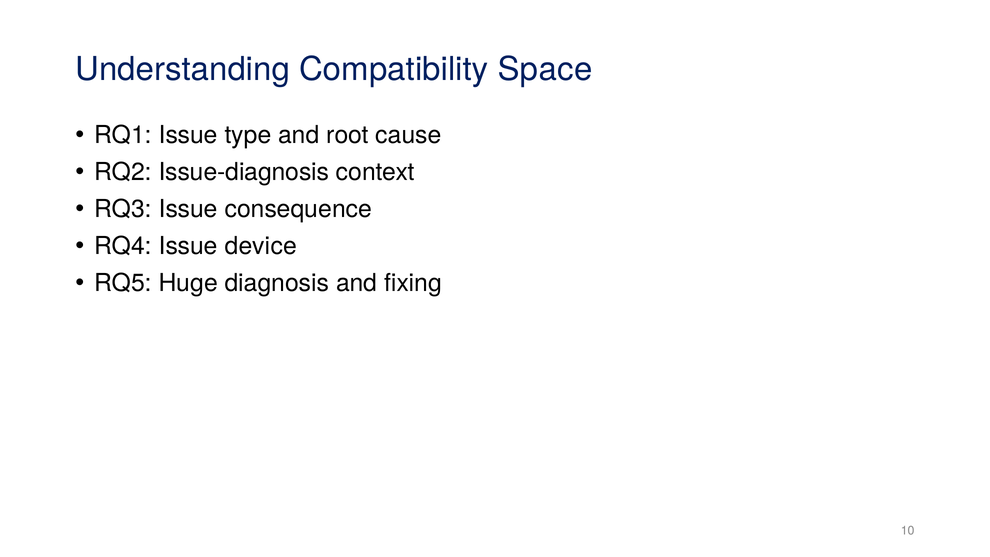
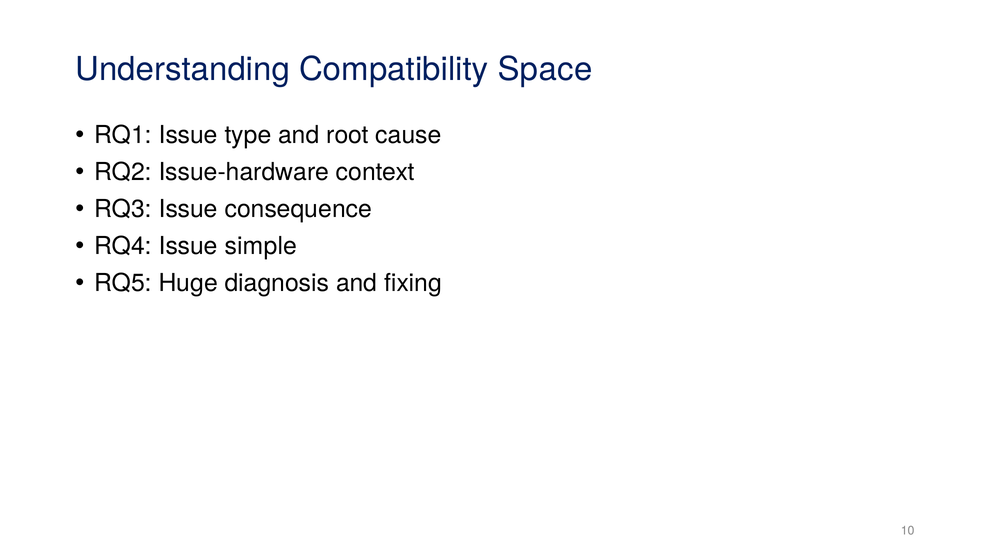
Issue-diagnosis: Issue-diagnosis -> Issue-hardware (244, 172)
device: device -> simple (261, 246)
